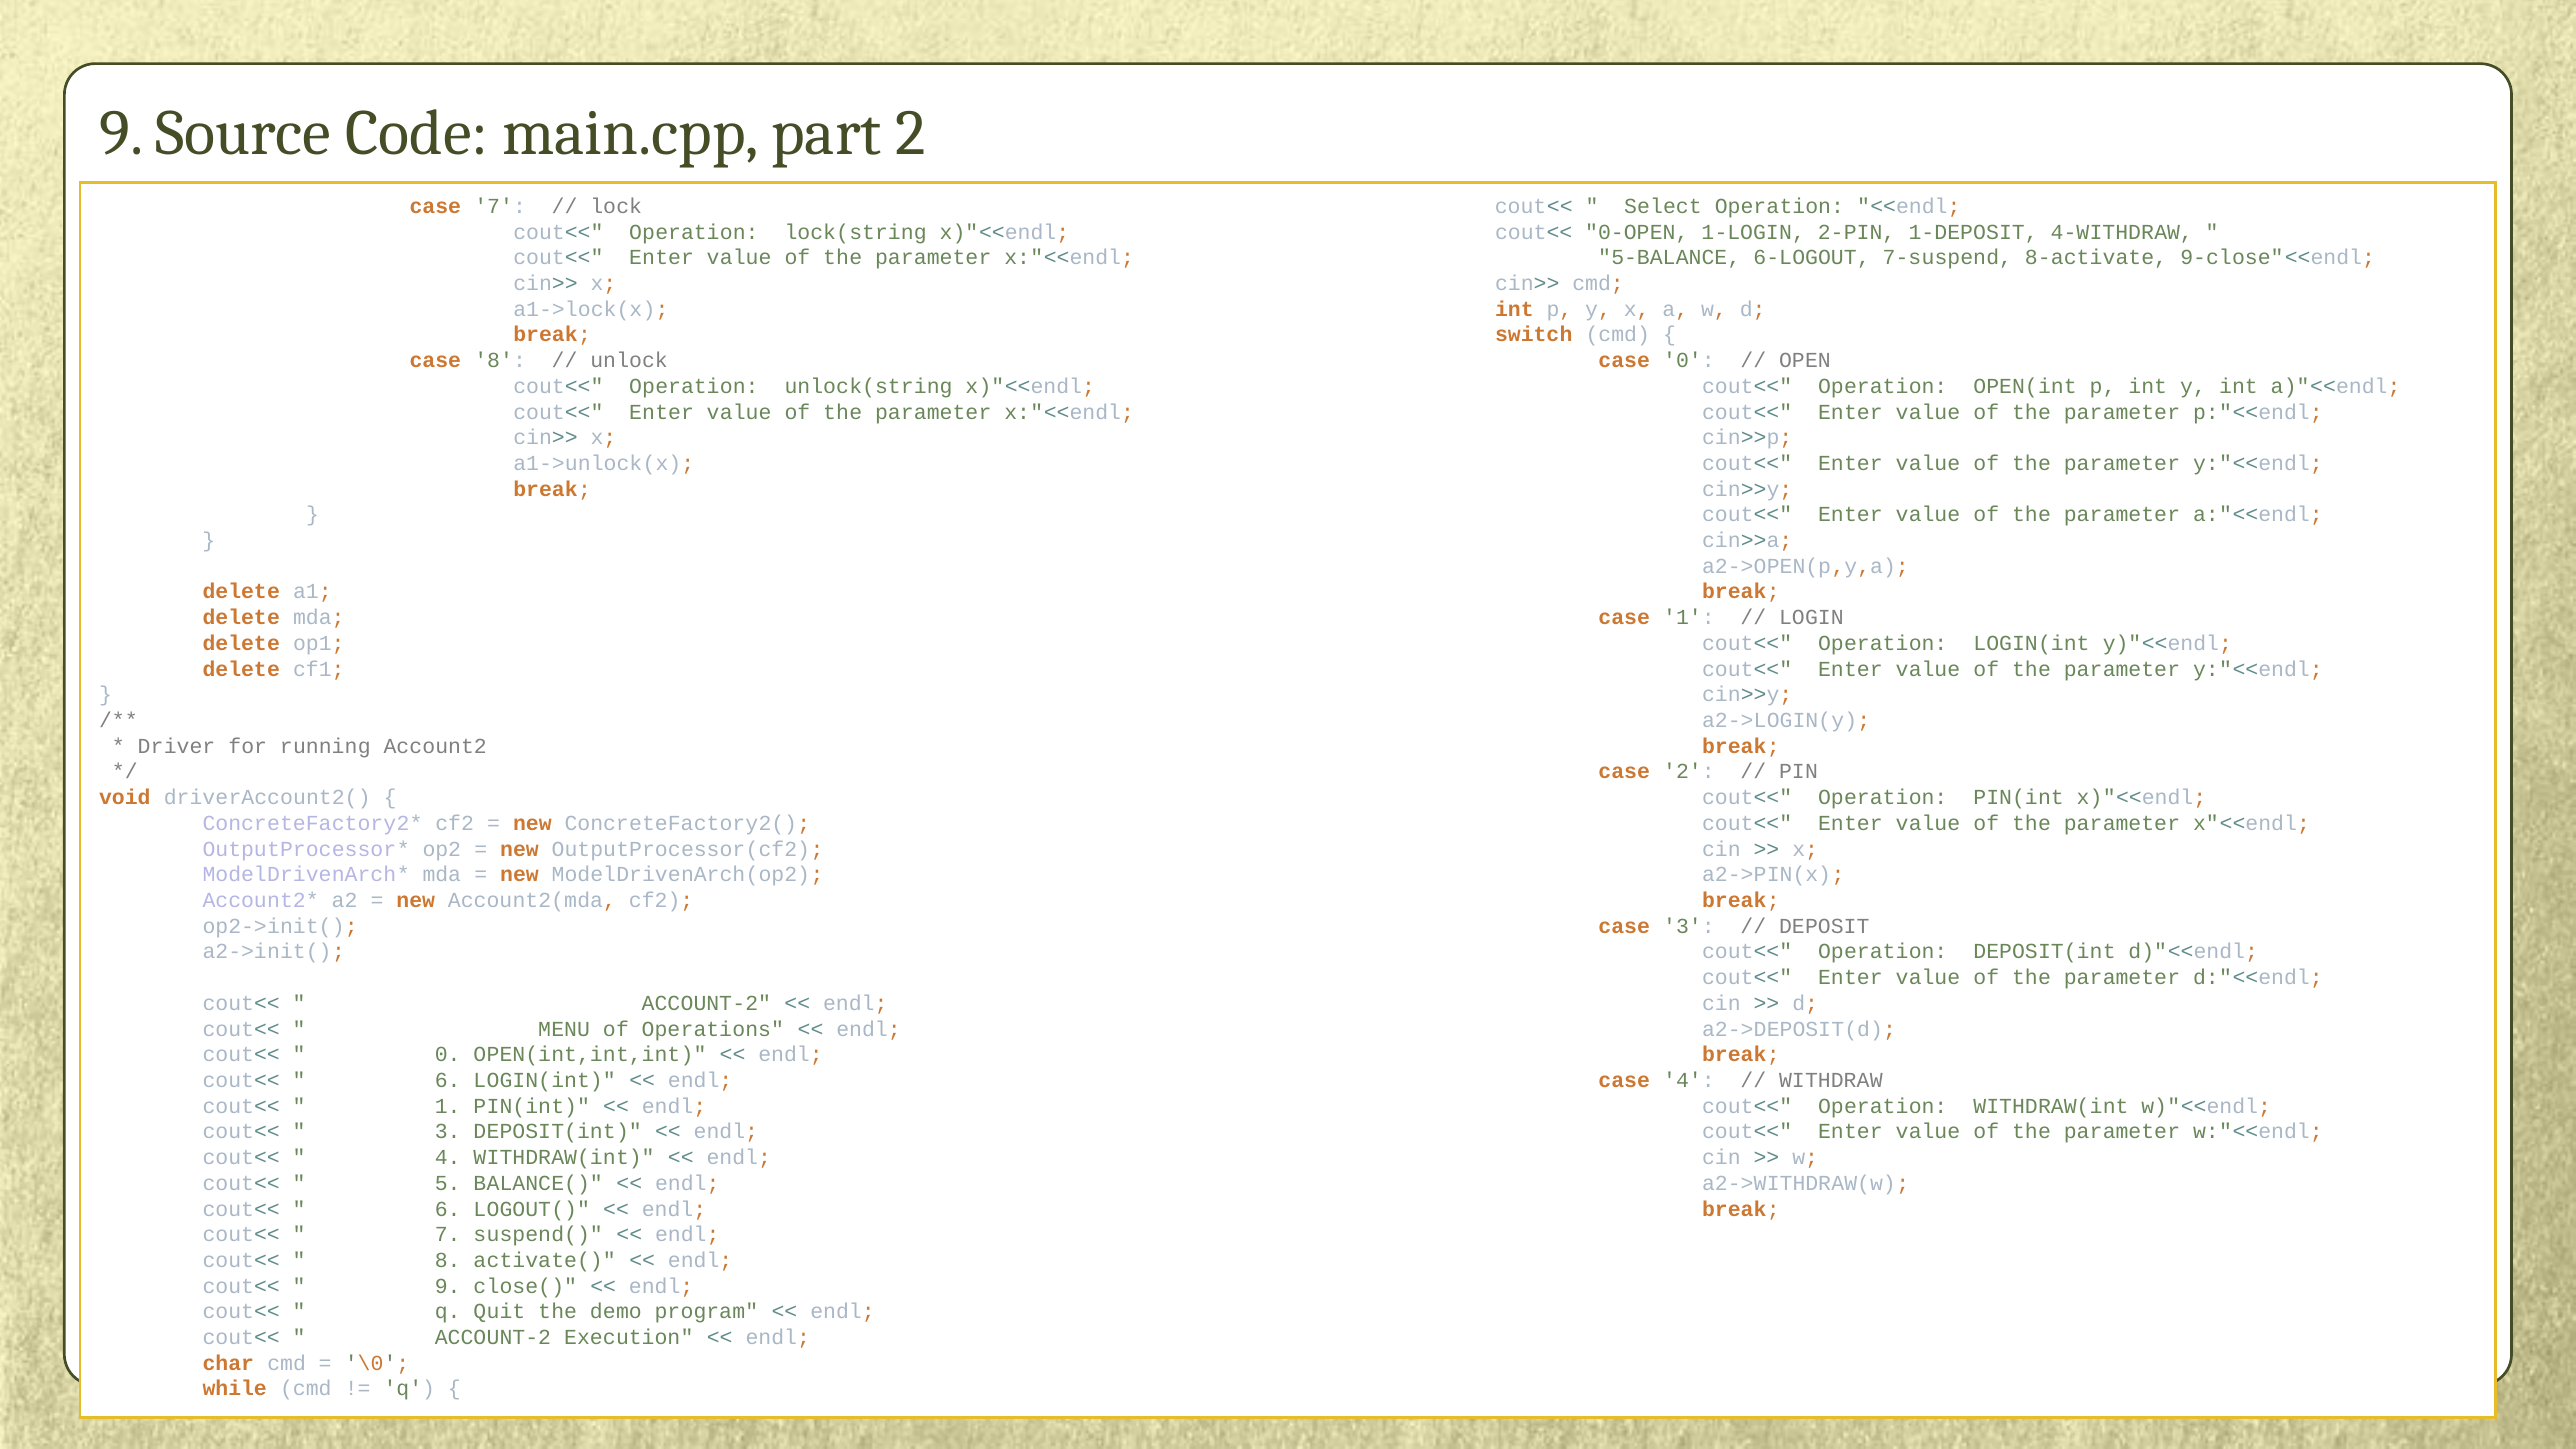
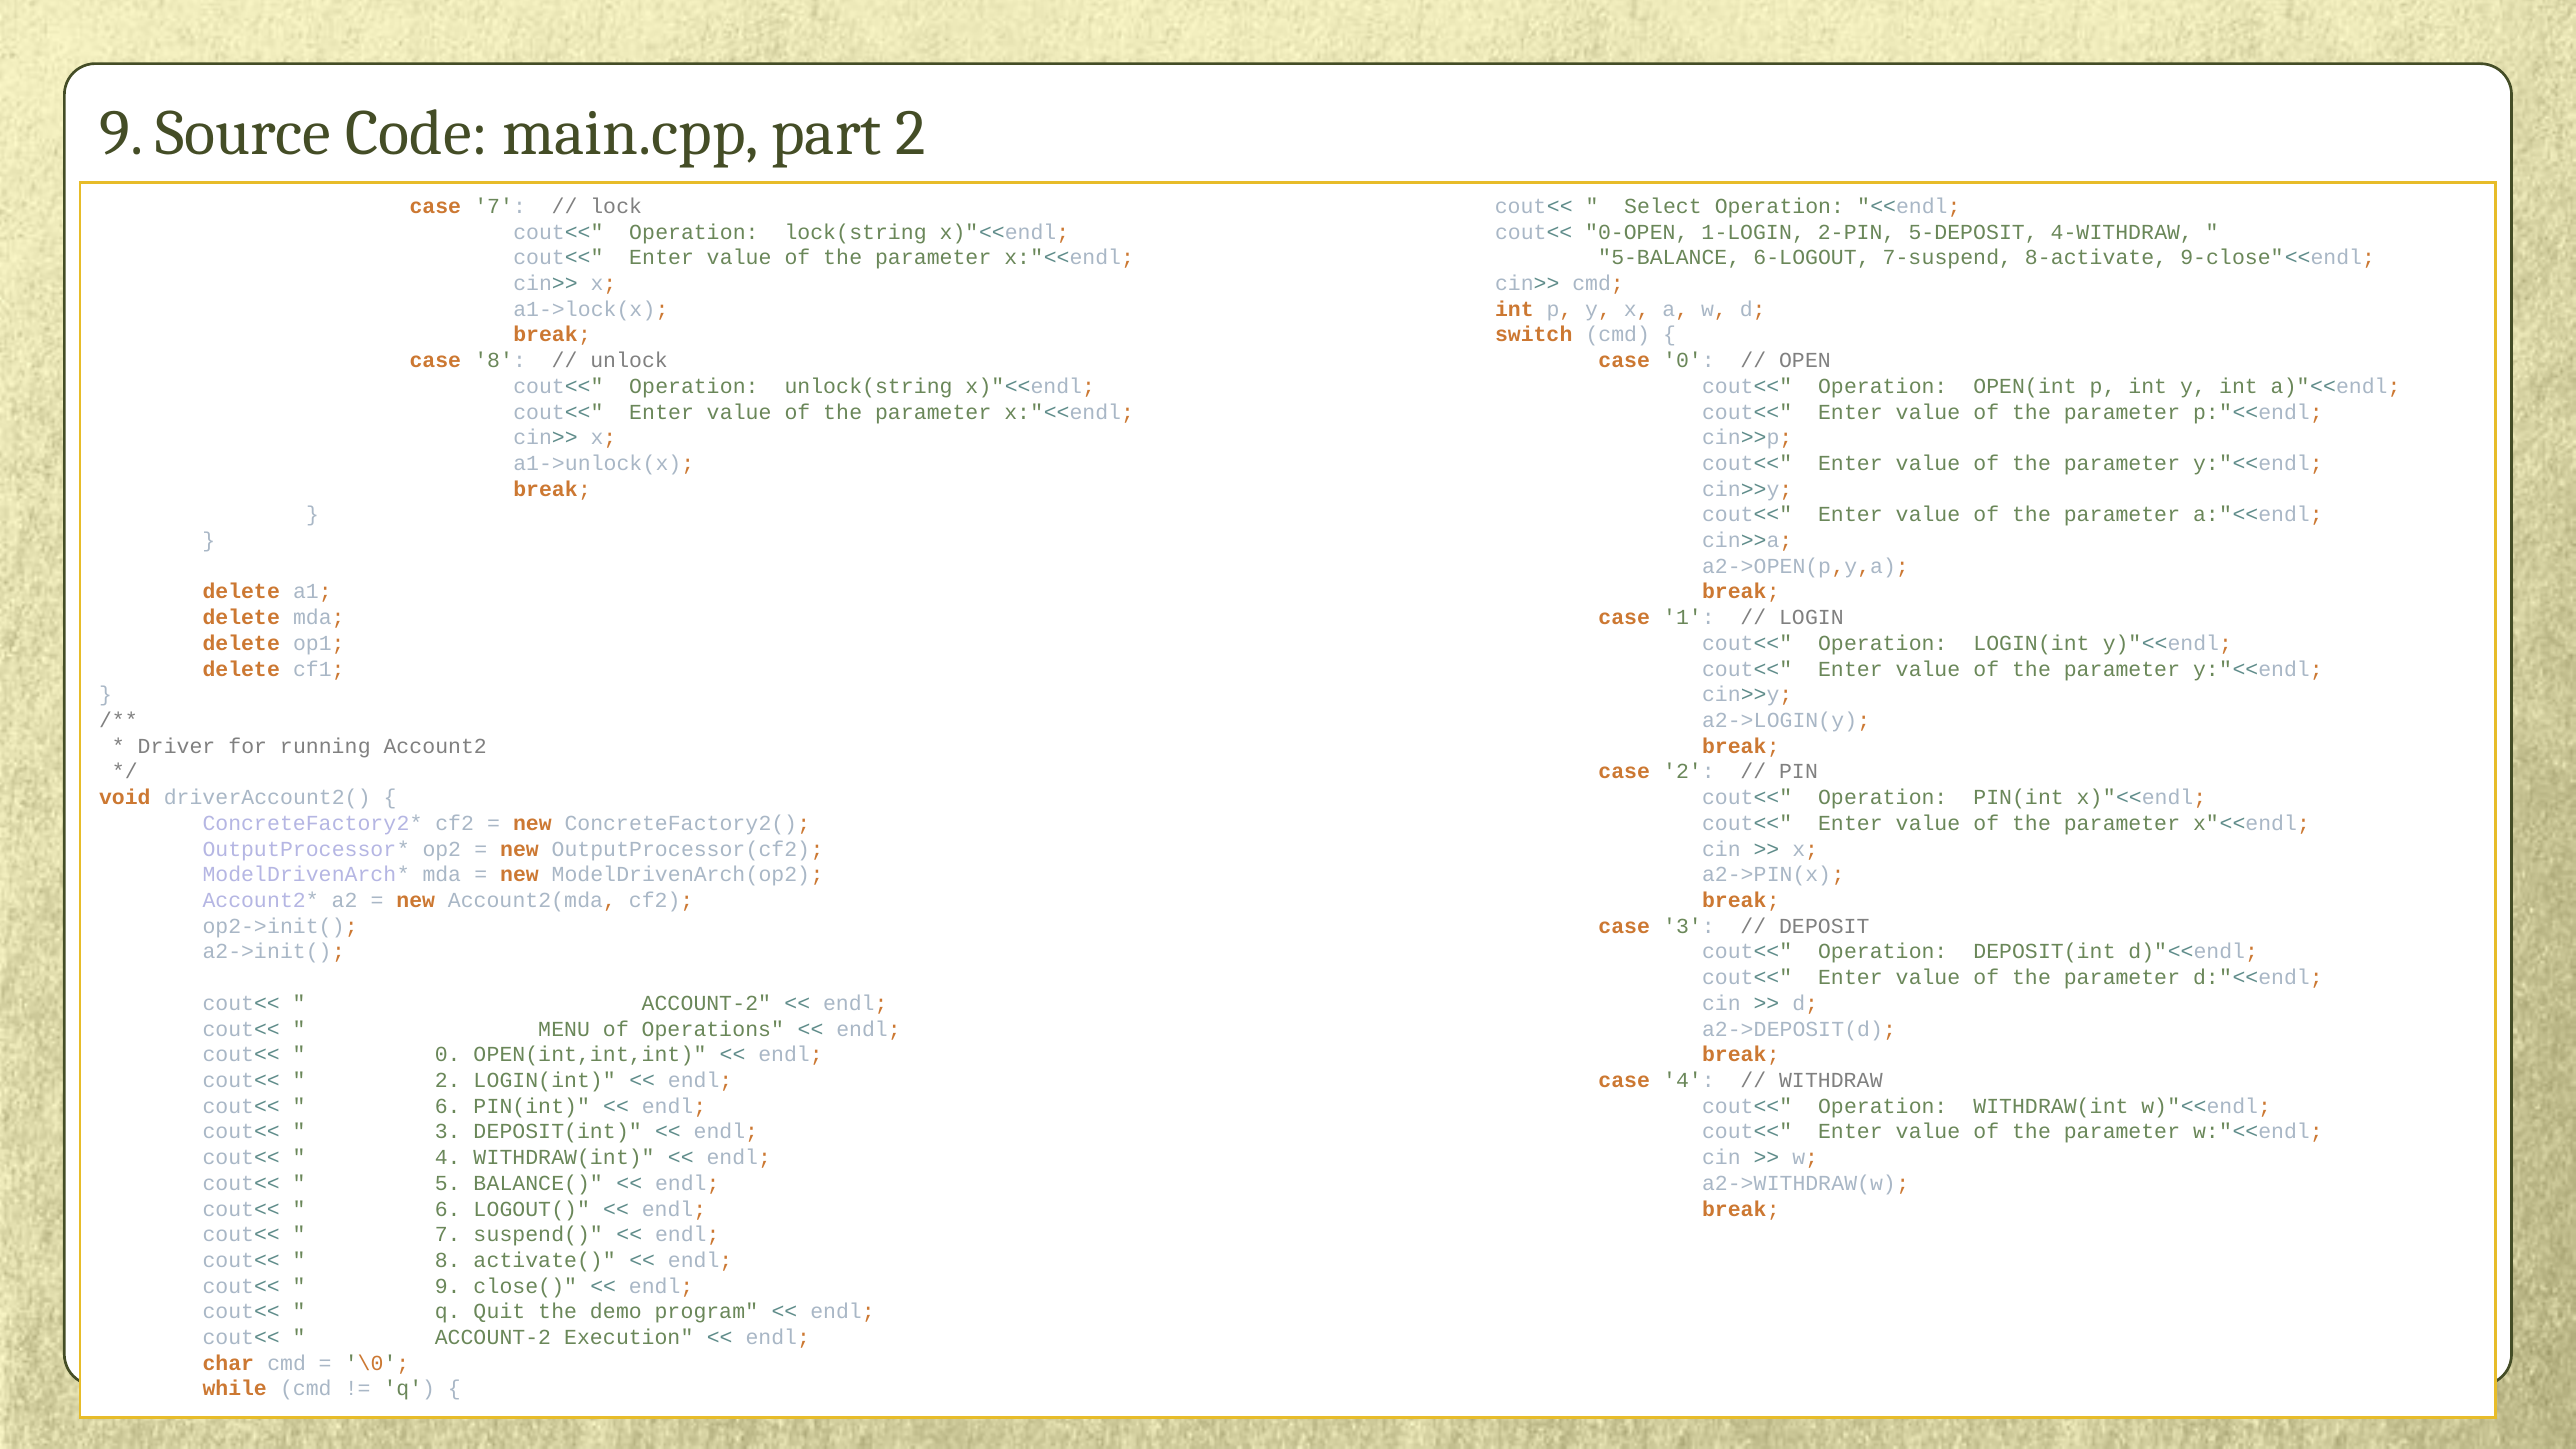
1-DEPOSIT: 1-DEPOSIT -> 5-DEPOSIT (1973, 232)
6: 6 -> 2 (448, 1081)
1: 1 -> 6 (448, 1106)
